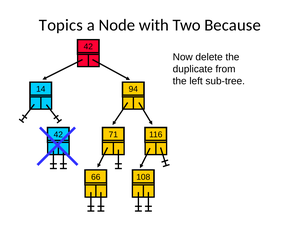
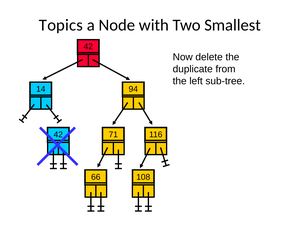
Because: Because -> Smallest (233, 25)
